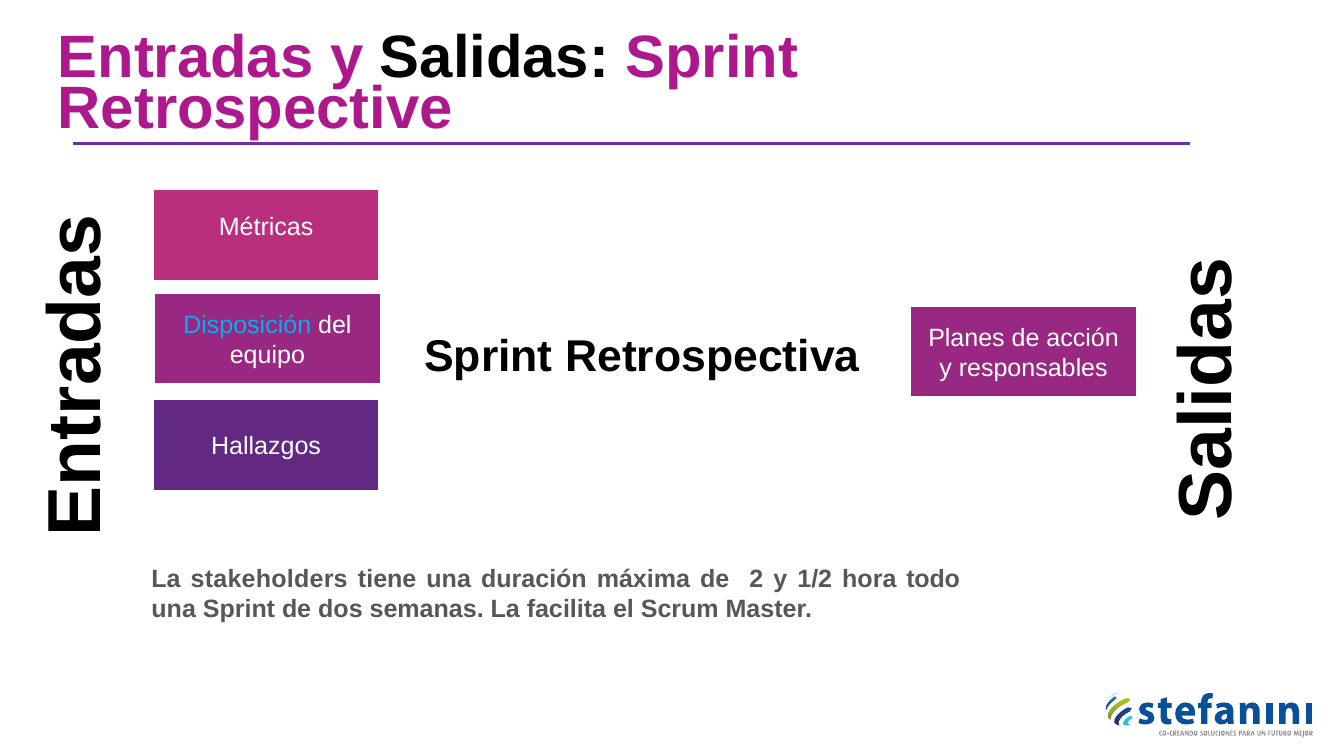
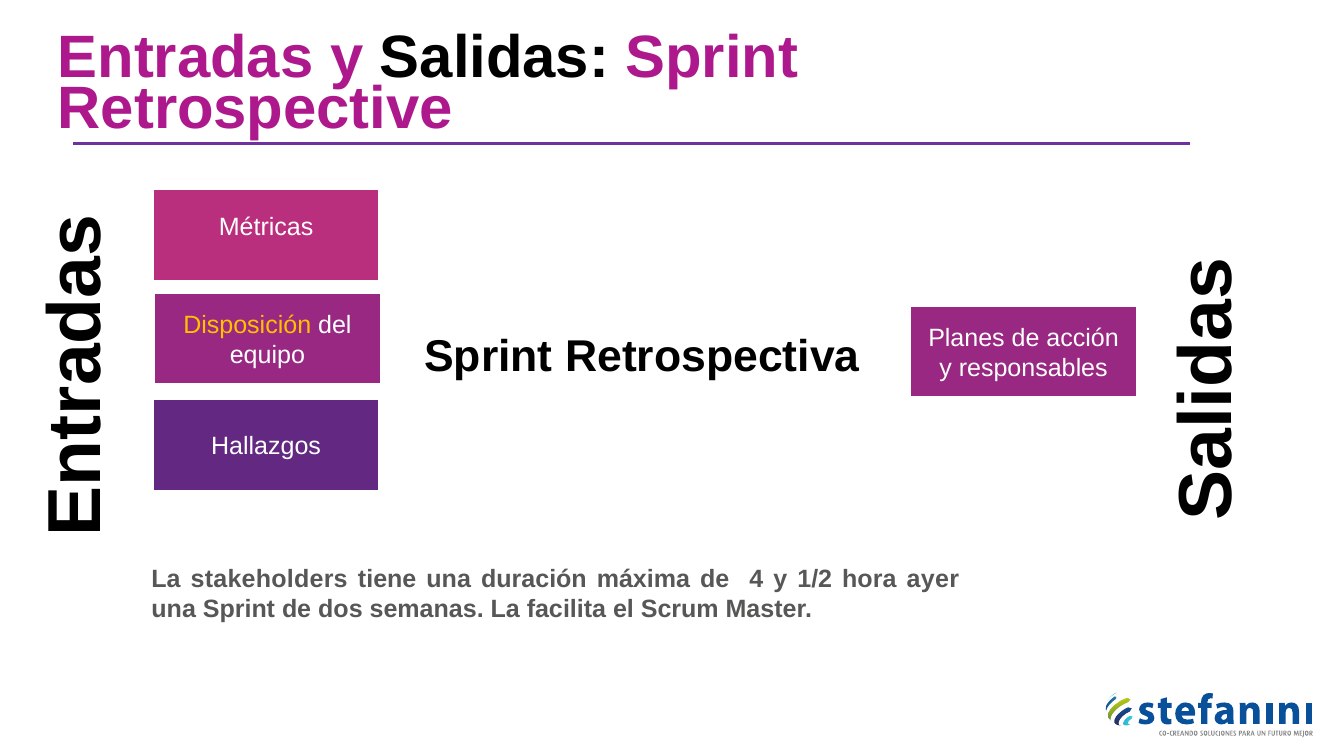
Disposición colour: light blue -> yellow (247, 325)
2: 2 -> 4 (756, 579)
todo: todo -> ayer (933, 579)
